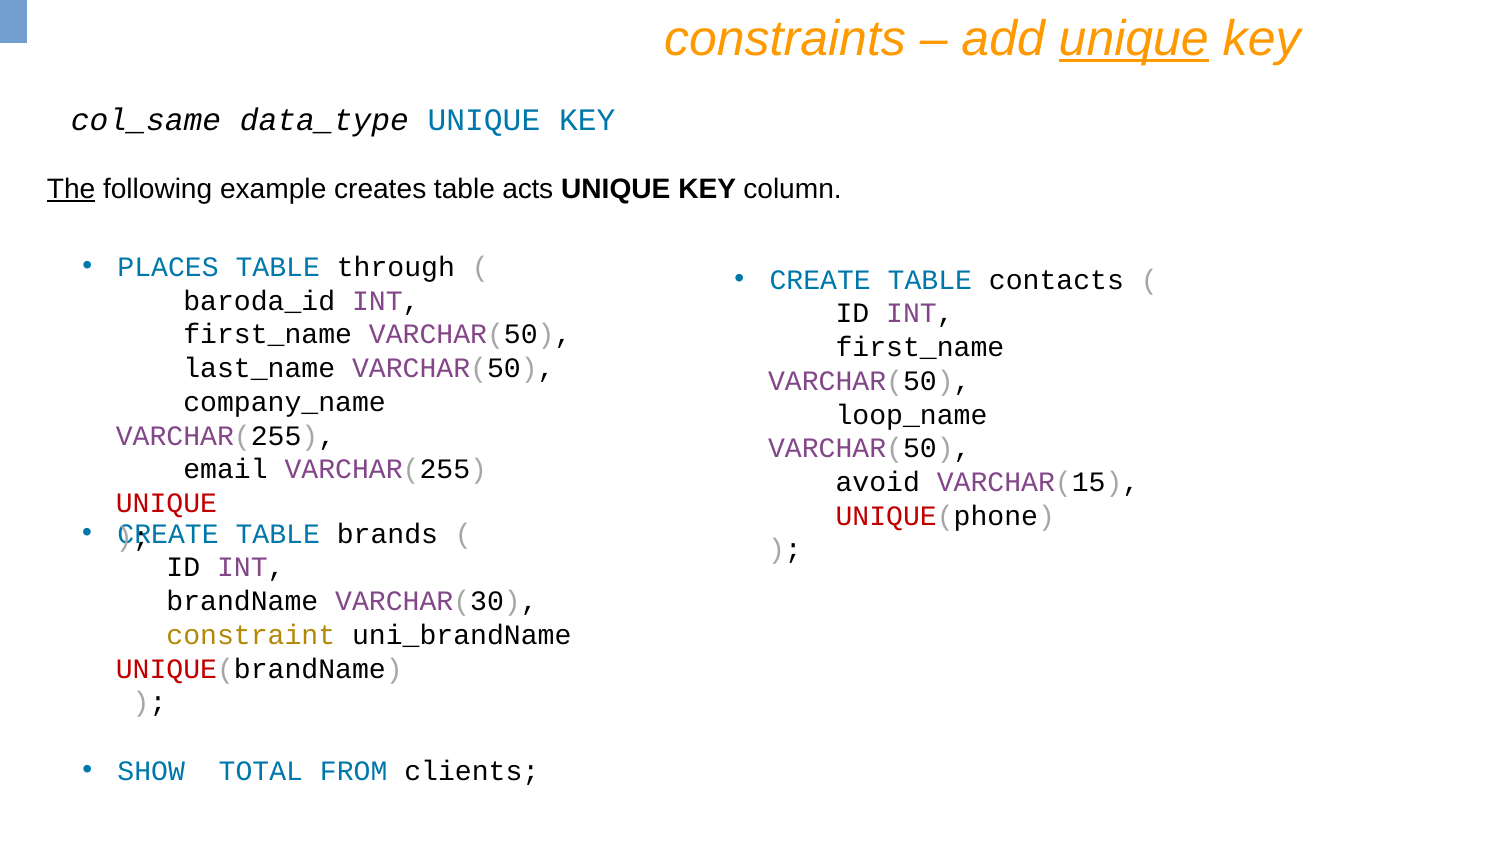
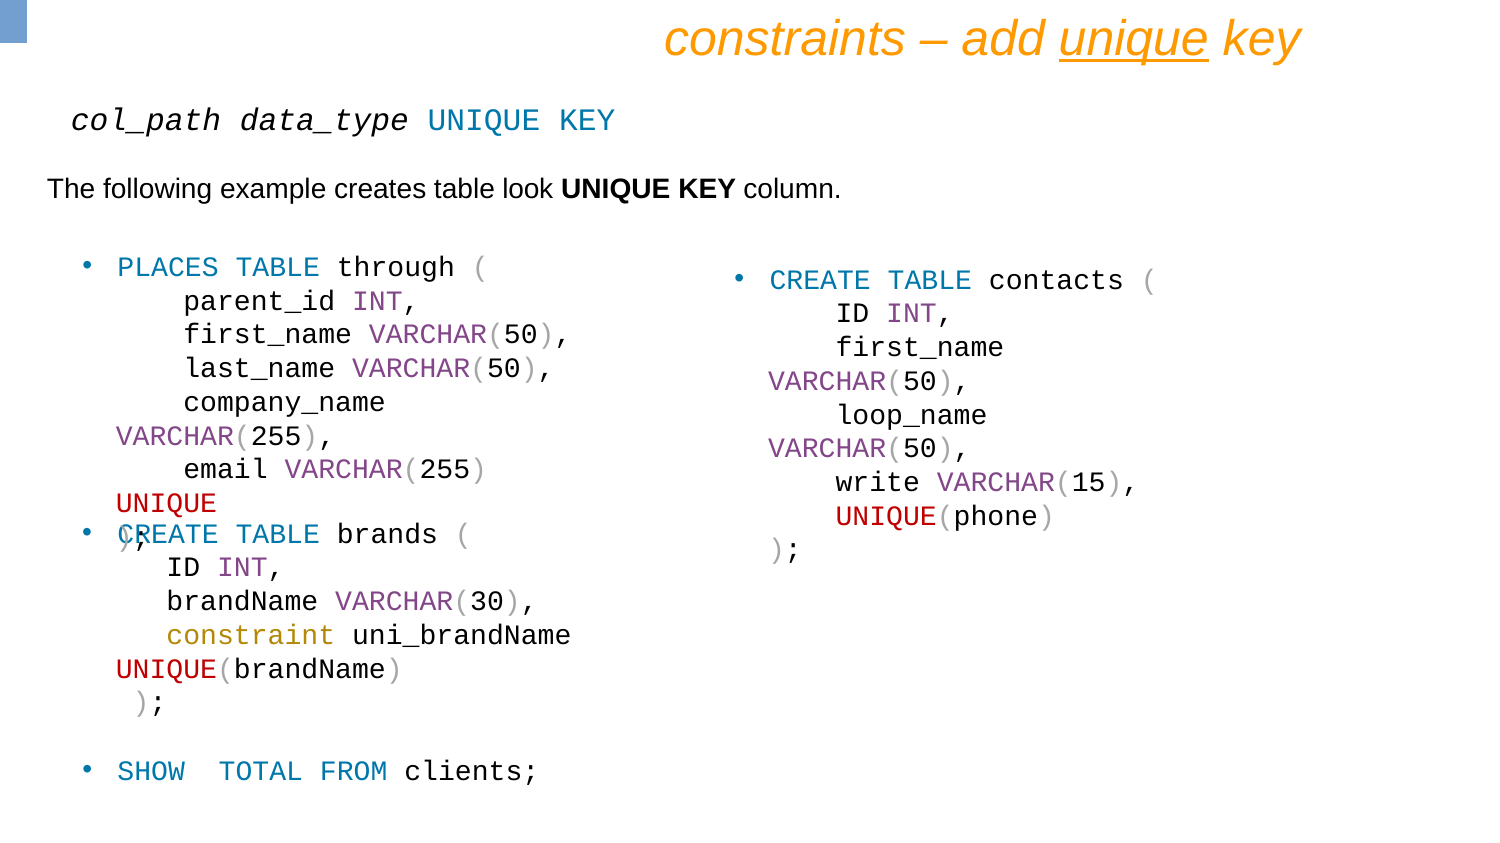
col_same: col_same -> col_path (146, 121)
The underline: present -> none (71, 189)
acts: acts -> look (528, 189)
baroda_id: baroda_id -> parent_id (259, 301)
avoid: avoid -> write (878, 483)
